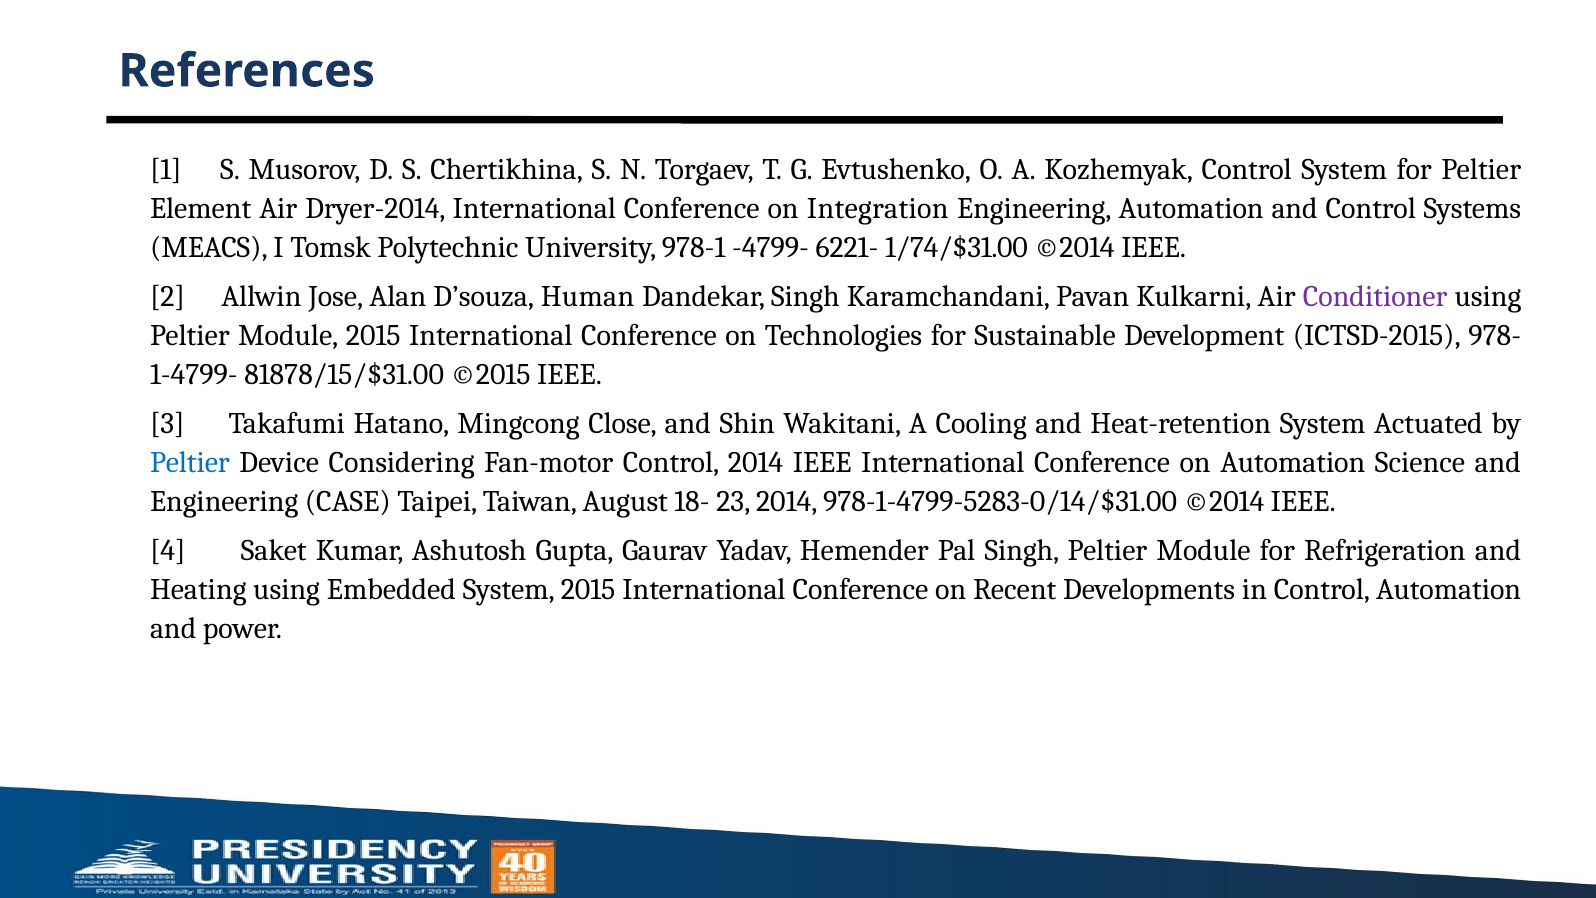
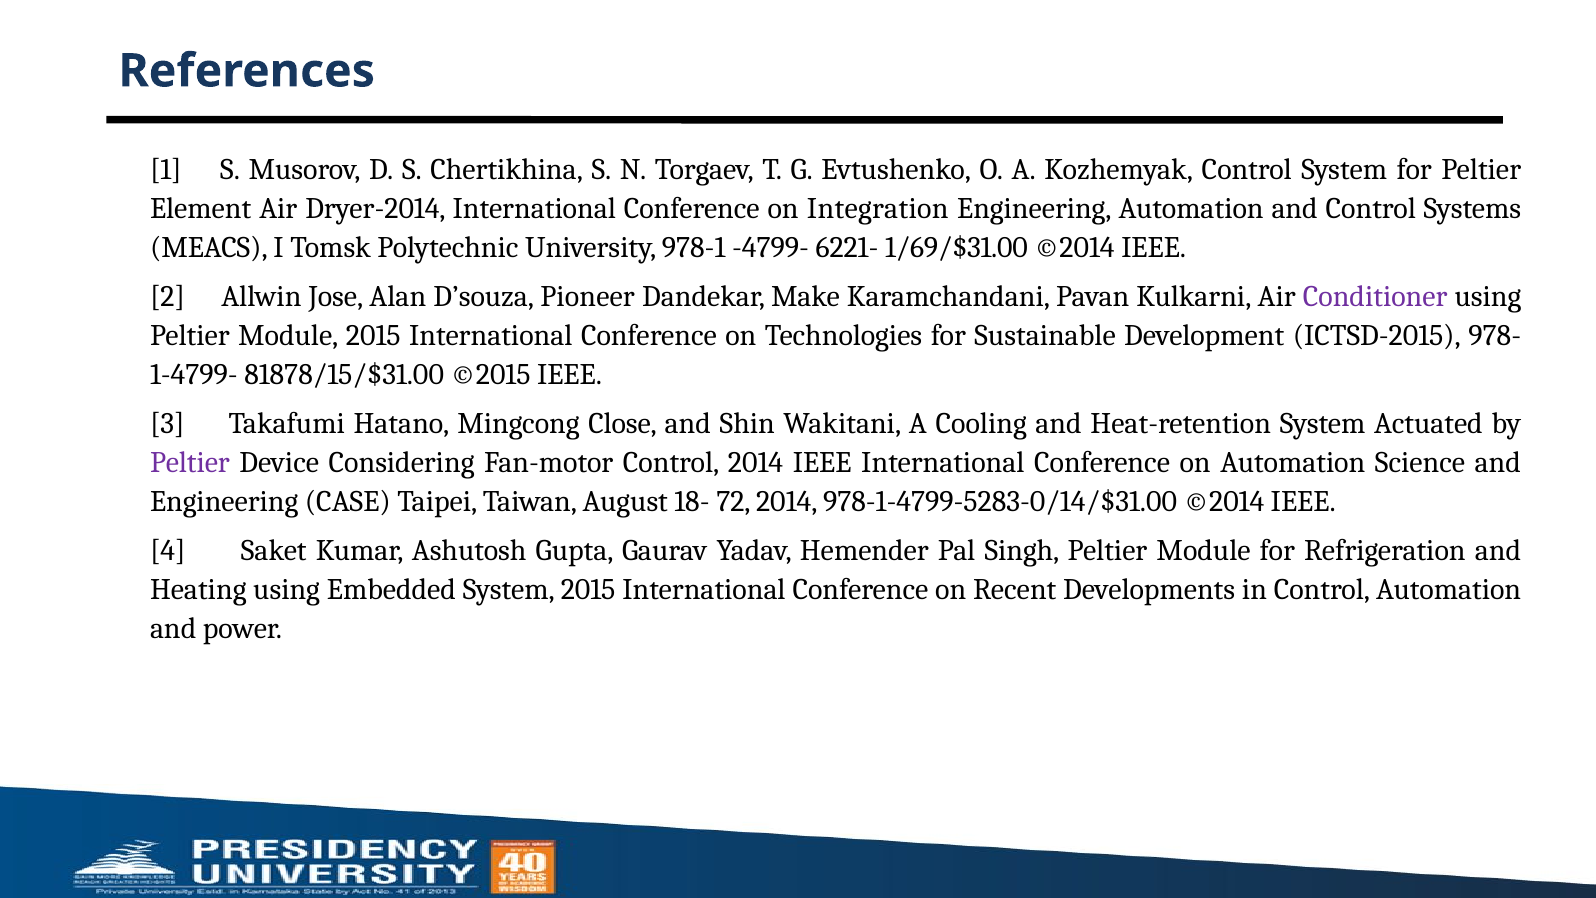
1/74/$31.00: 1/74/$31.00 -> 1/69/$31.00 (956, 248)
Human: Human -> Pioneer (588, 296)
Dandekar Singh: Singh -> Make (806, 296)
Peltier colour: blue -> purple (190, 462)
23: 23 -> 72 (733, 502)
